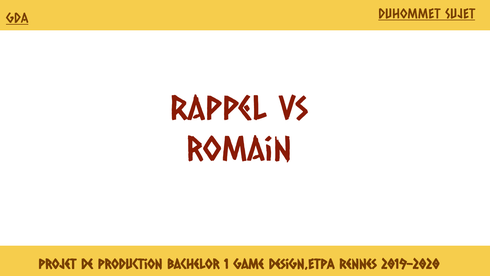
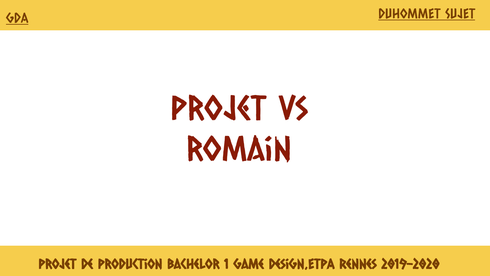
Rappel: Rappel -> Projet (218, 109)
